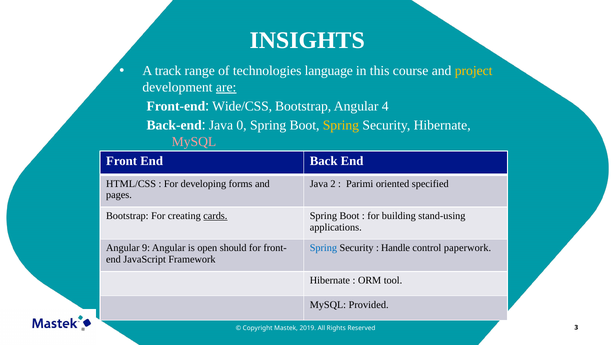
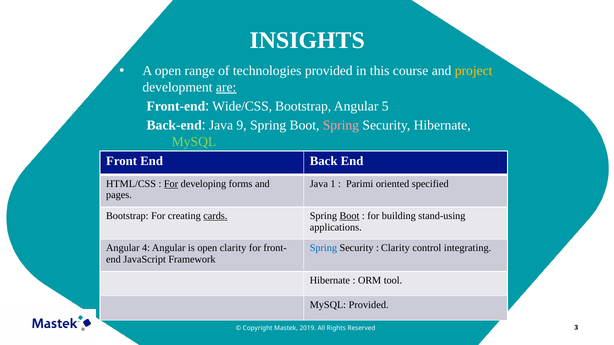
A track: track -> open (168, 71)
technologies language: language -> provided (329, 71)
4: 4 -> 5 (385, 106)
0: 0 -> 9 (242, 125)
Spring colour: yellow -> pink (341, 125)
MySQL colour: pink -> light green (194, 142)
For underline: none -> present (171, 184)
2: 2 -> 1 (333, 184)
Boot underline: none -> present (349, 216)
9: 9 -> 4 (146, 248)
open should: should -> clarity (233, 248)
Handle: Handle -> Clarity (395, 248)
paperwork: paperwork -> integrating (468, 248)
